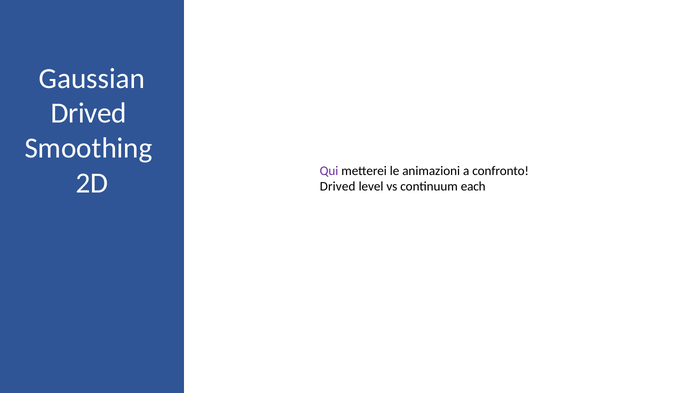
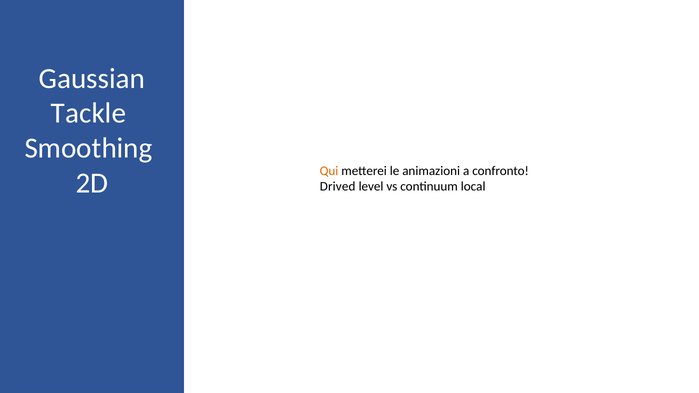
Drived: Drived -> Tackle (88, 113)
Qui colour: purple -> orange (329, 171)
each: each -> local (473, 187)
